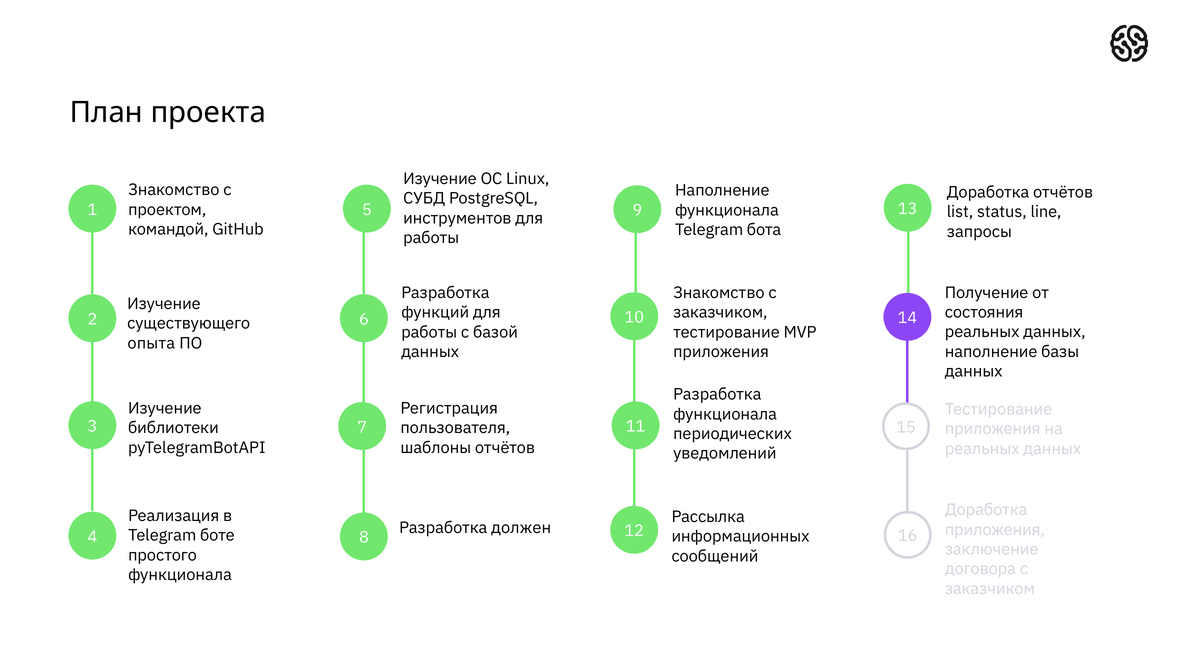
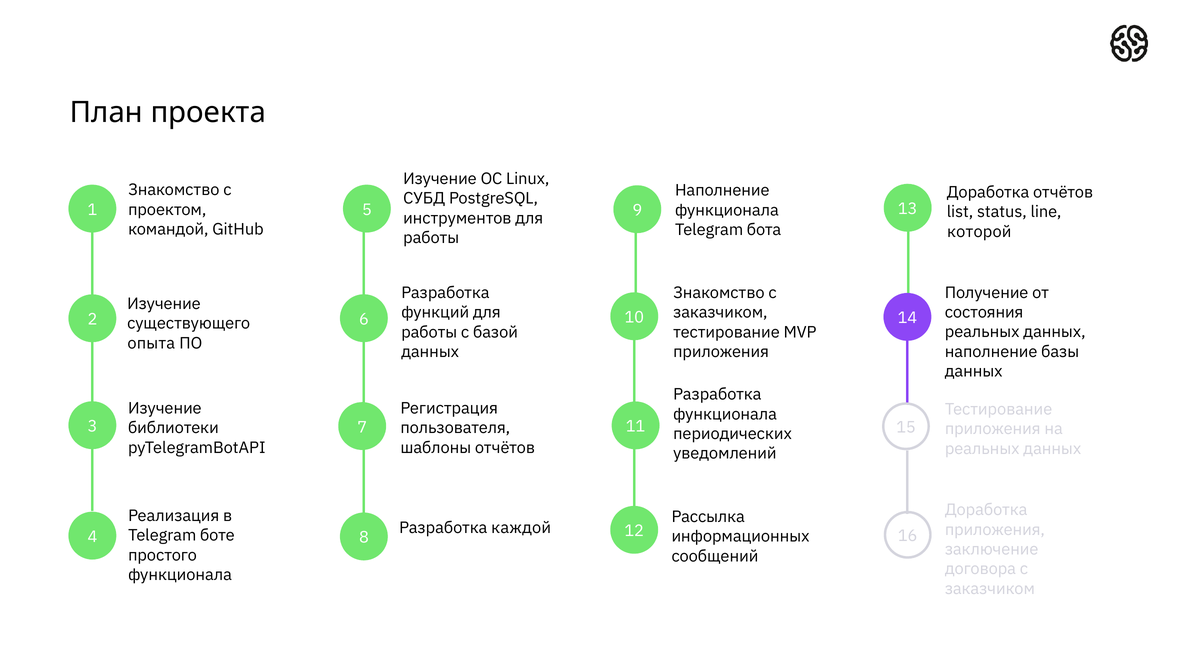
запросы: запросы -> которой (979, 232)
должен: должен -> каждой (521, 528)
